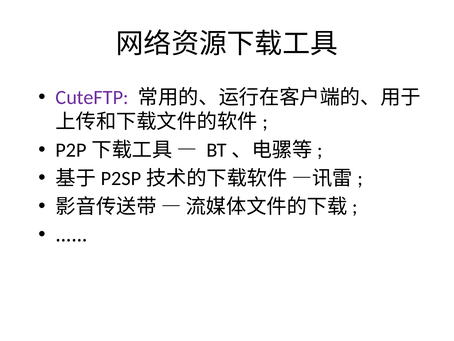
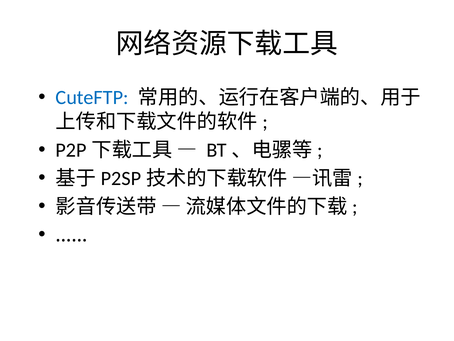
CuteFTP colour: purple -> blue (92, 97)
